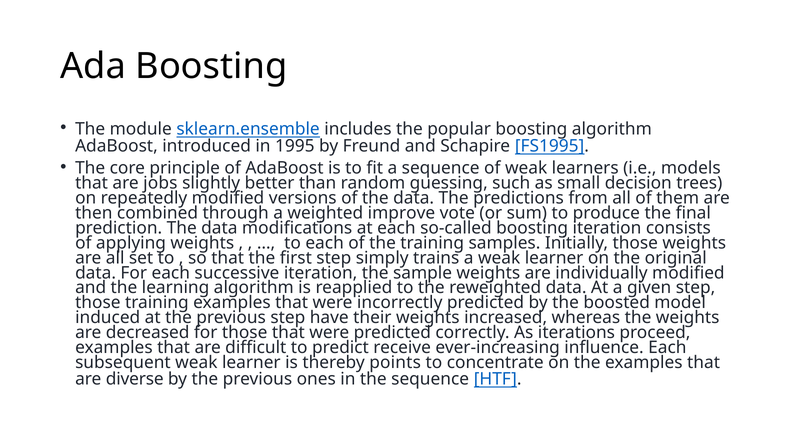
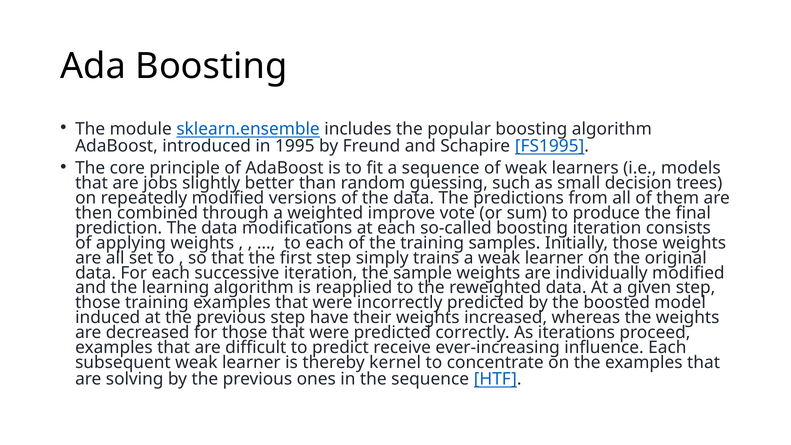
points: points -> kernel (395, 362)
diverse: diverse -> solving (135, 379)
